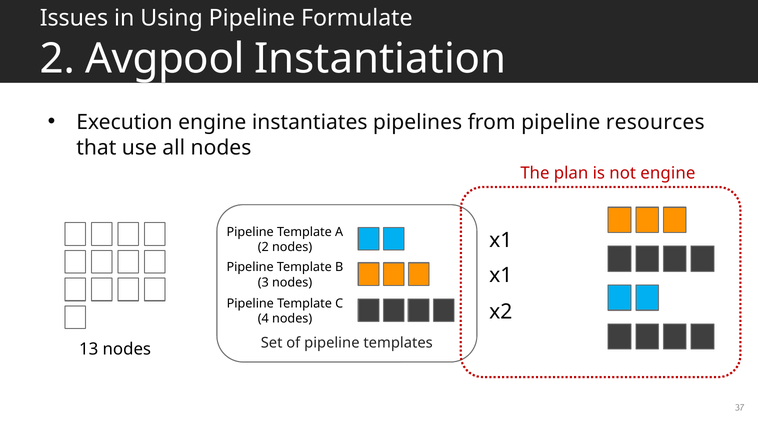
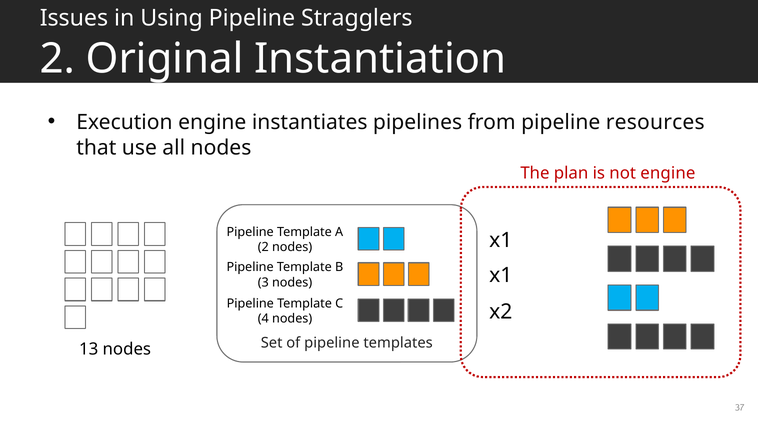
Formulate: Formulate -> Stragglers (357, 18)
Avgpool: Avgpool -> Original (165, 59)
